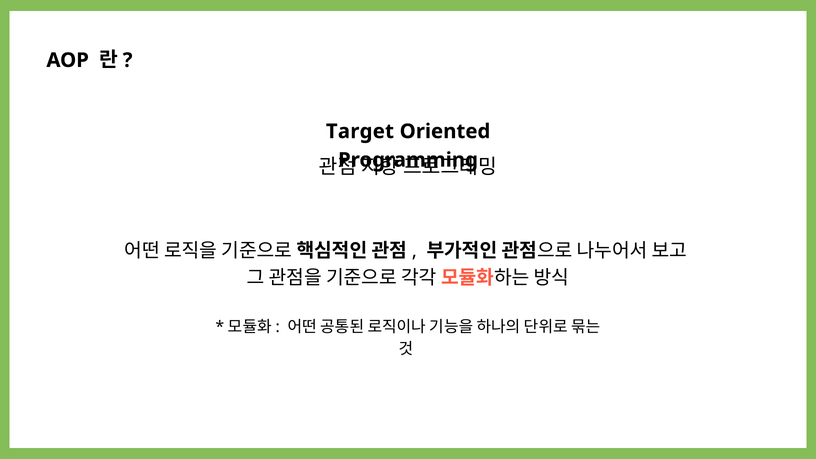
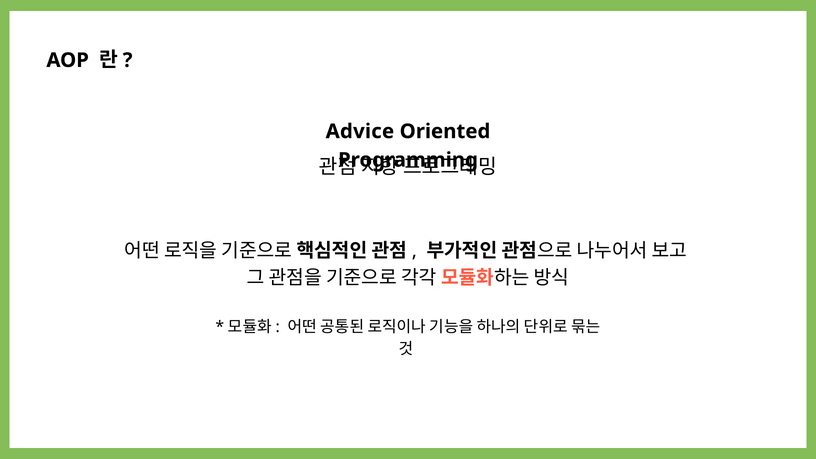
Target: Target -> Advice (360, 131)
